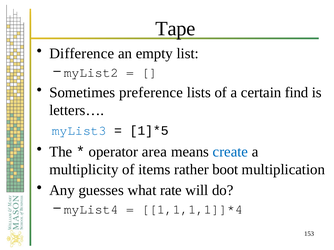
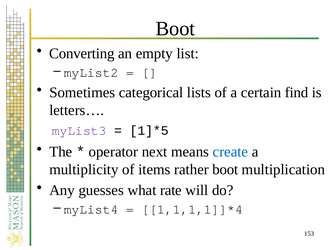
Tape: Tape -> Boot (175, 29)
Difference: Difference -> Converting (82, 54)
preference: preference -> categorical (151, 93)
myList3 colour: blue -> purple (79, 131)
area: area -> next (155, 152)
